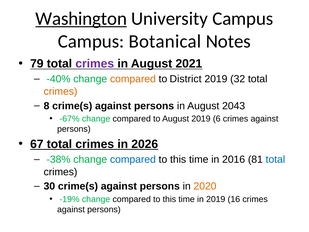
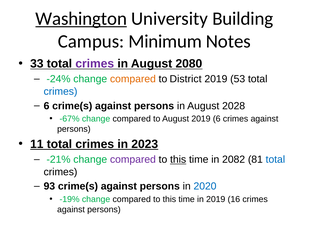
University Campus: Campus -> Building (243, 19)
Botanical: Botanical -> Minimum (165, 41)
79: 79 -> 33 (37, 64)
2021: 2021 -> 2080 (189, 64)
-40%: -40% -> -24% (59, 79)
32: 32 -> 53 (238, 79)
crimes colour: orange -> blue (61, 91)
8: 8 -> 6 (47, 106)
2043: 2043 -> 2028 (234, 106)
67: 67 -> 11 (37, 144)
2026: 2026 -> 2023 (145, 144)
-38%: -38% -> -21% (59, 159)
compared colour: blue -> purple (133, 159)
this underline: none -> present (178, 159)
2016: 2016 -> 2082 (234, 159)
30: 30 -> 93 (49, 186)
2020 colour: orange -> blue (205, 186)
